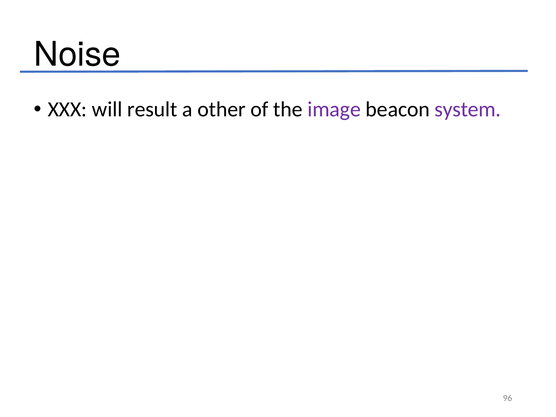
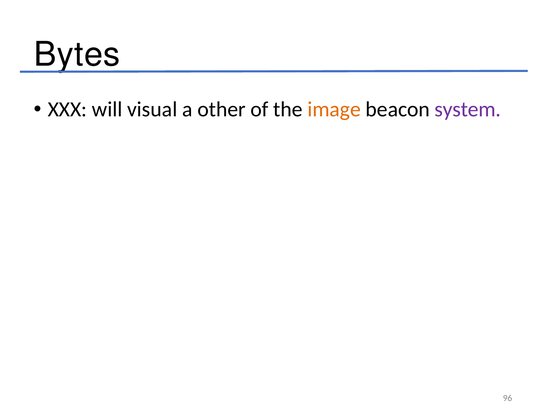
Noise: Noise -> Bytes (77, 55)
result: result -> visual (152, 109)
image colour: purple -> orange (334, 109)
